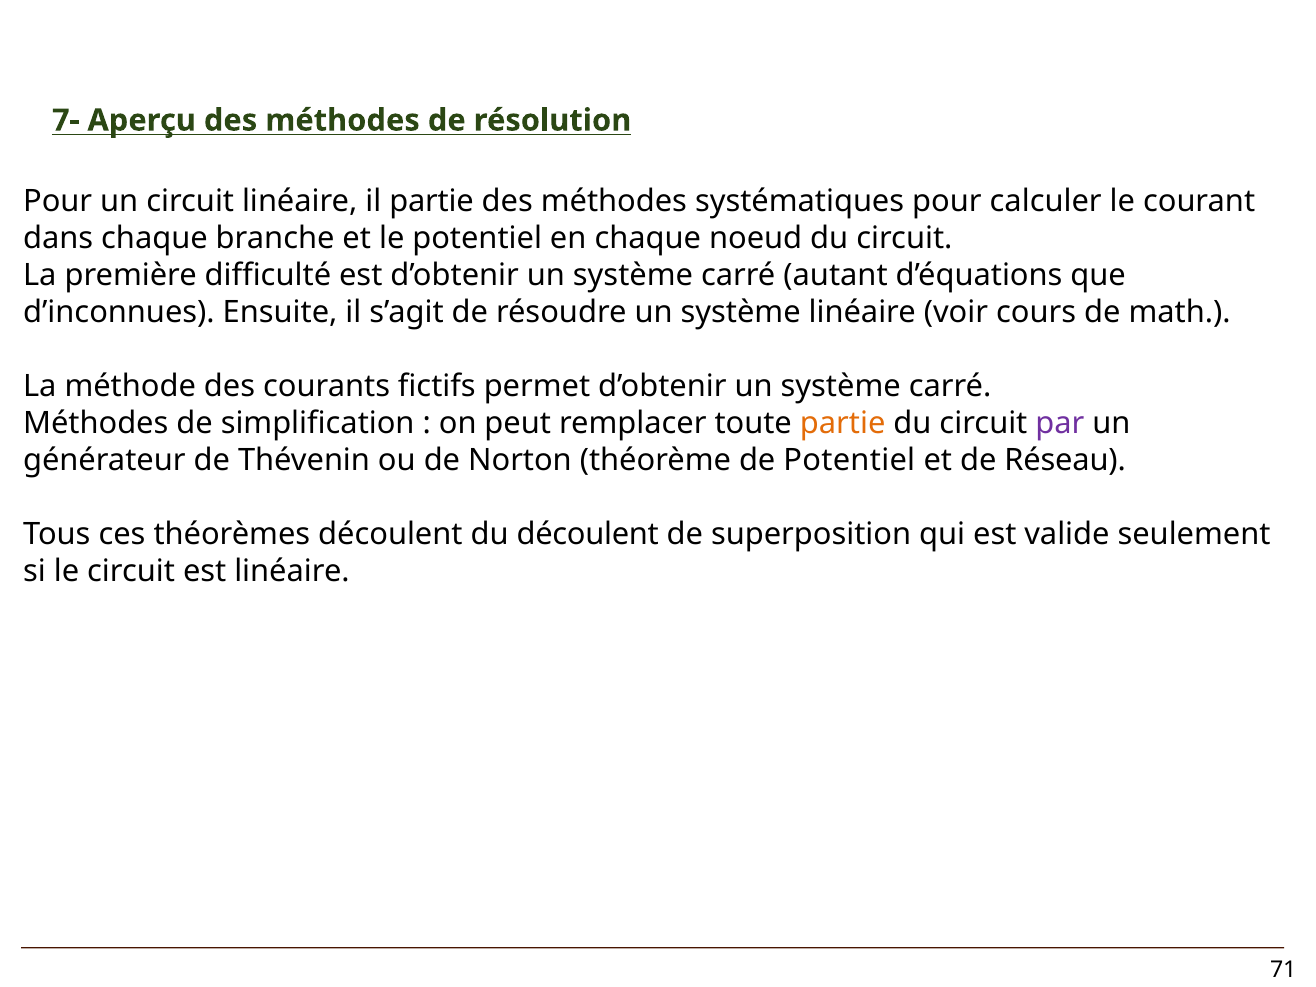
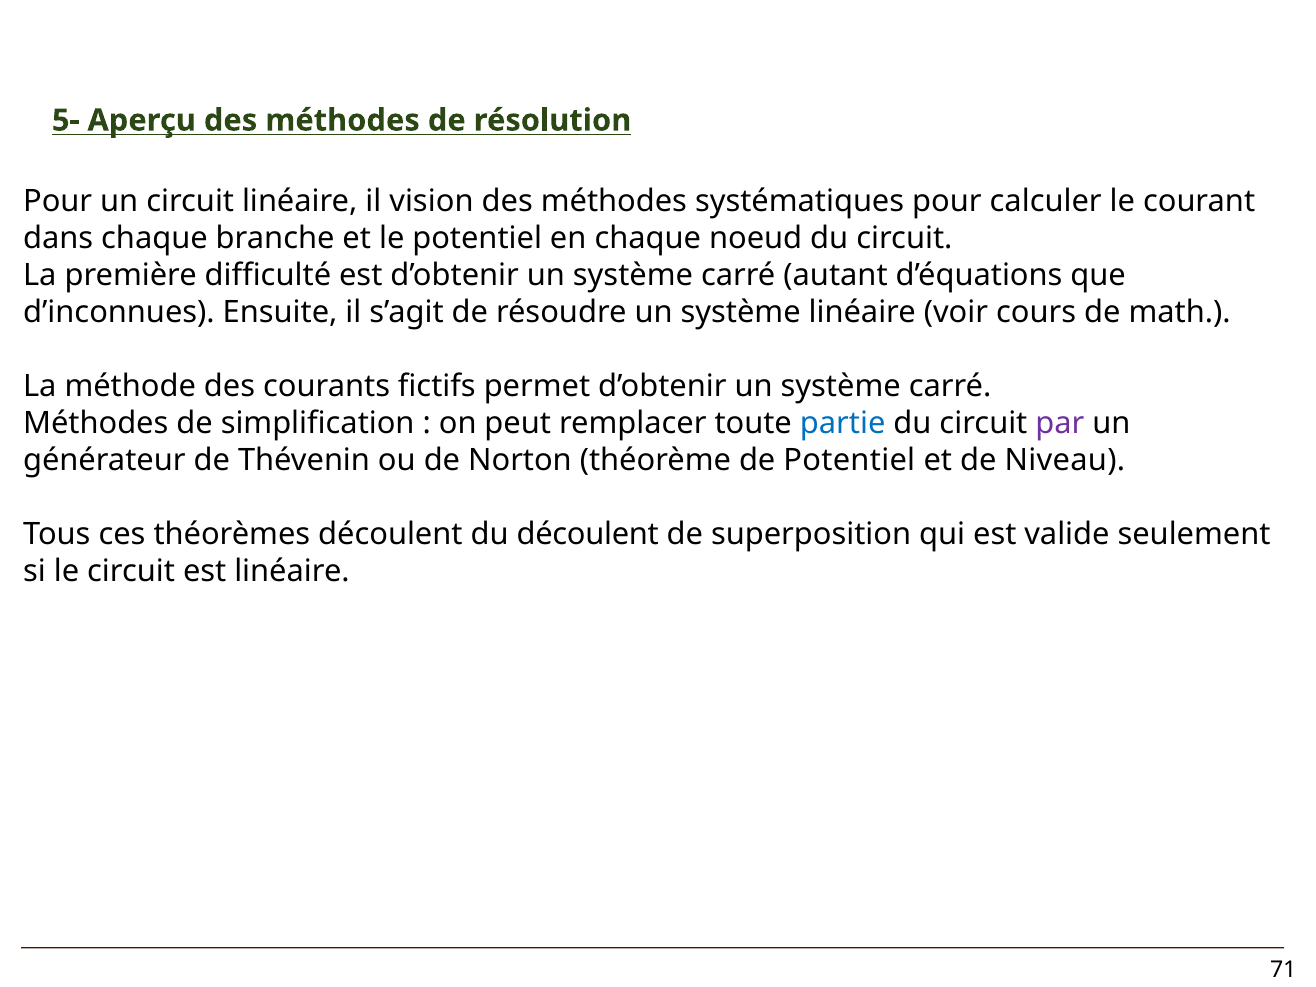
7-: 7- -> 5- (66, 120)
il partie: partie -> vision (431, 201)
partie colour: orange -> blue (843, 423)
Réseau: Réseau -> Niveau (1065, 460)
